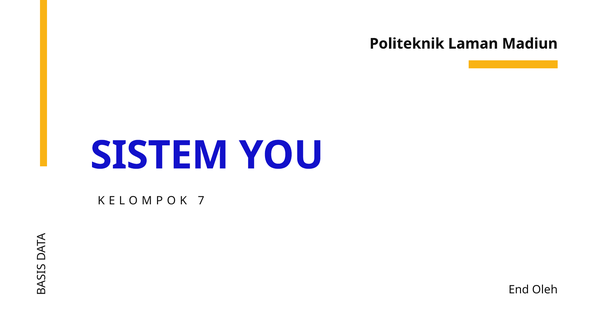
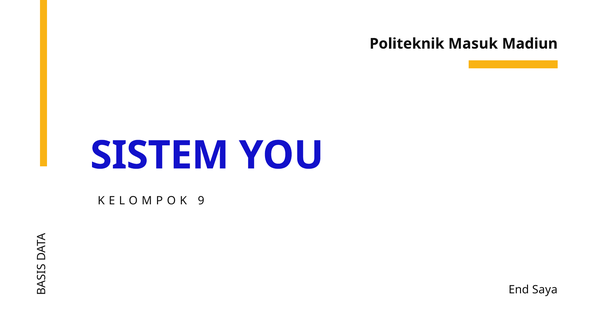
Laman: Laman -> Masuk (473, 44)
7: 7 -> 9 (201, 200)
Oleh: Oleh -> Saya (545, 289)
